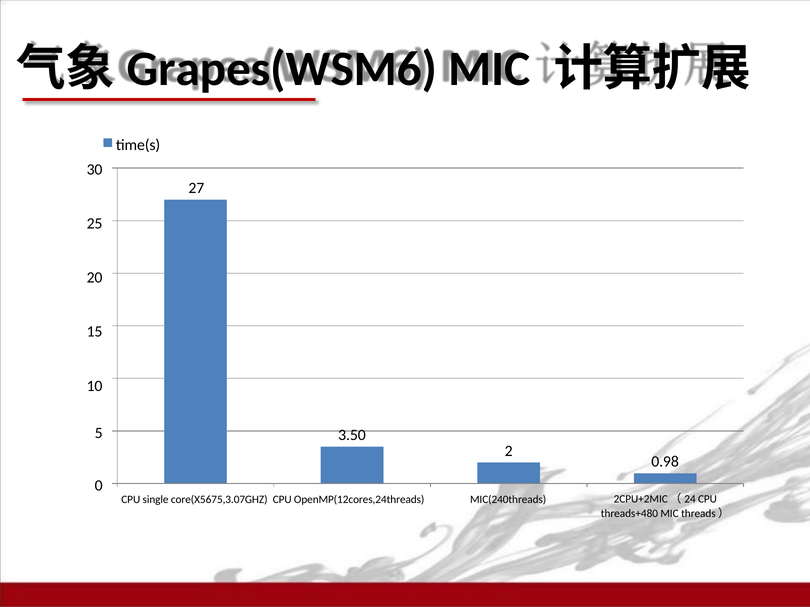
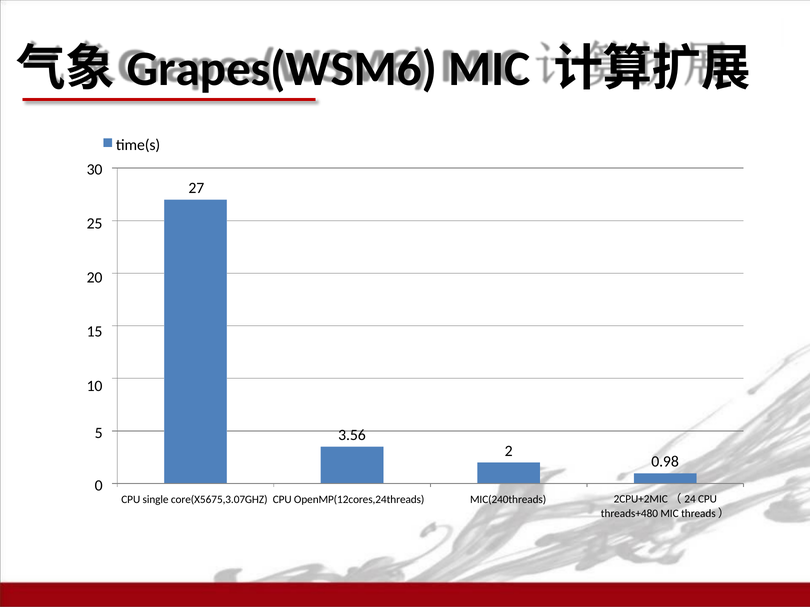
3.50: 3.50 -> 3.56 (352, 435)
